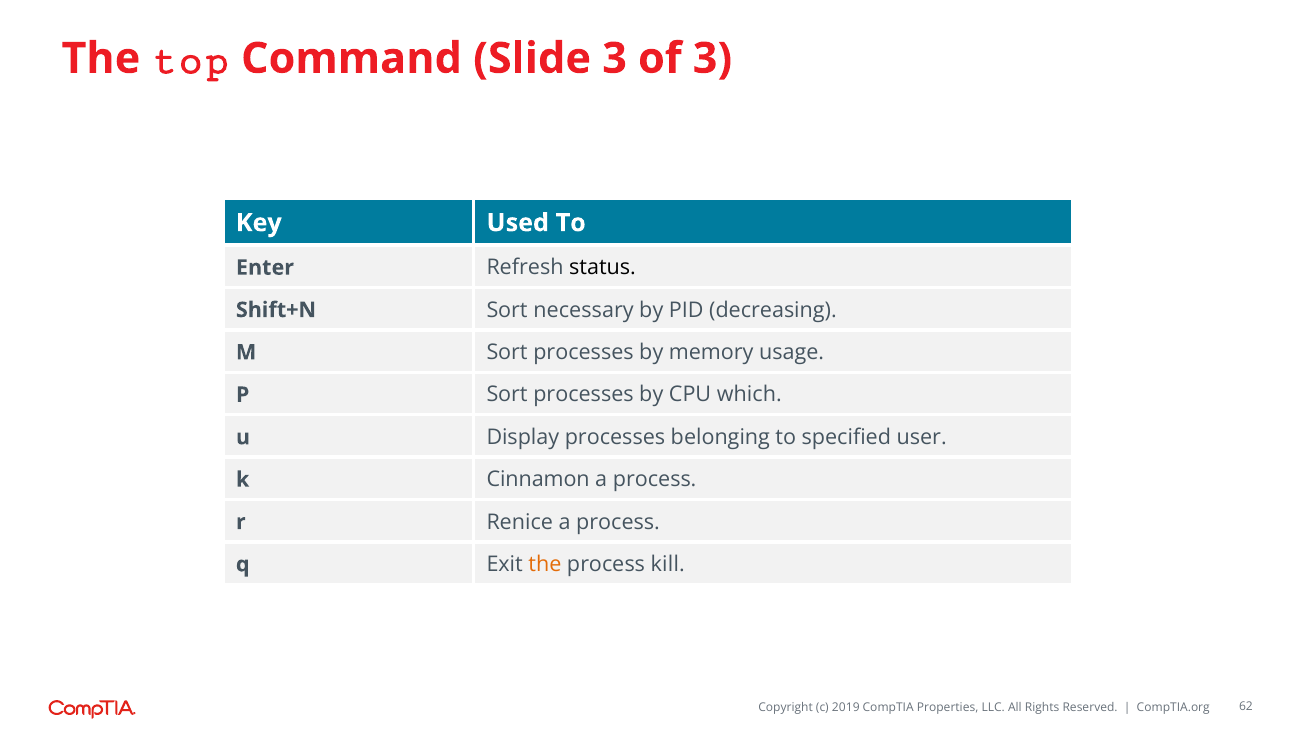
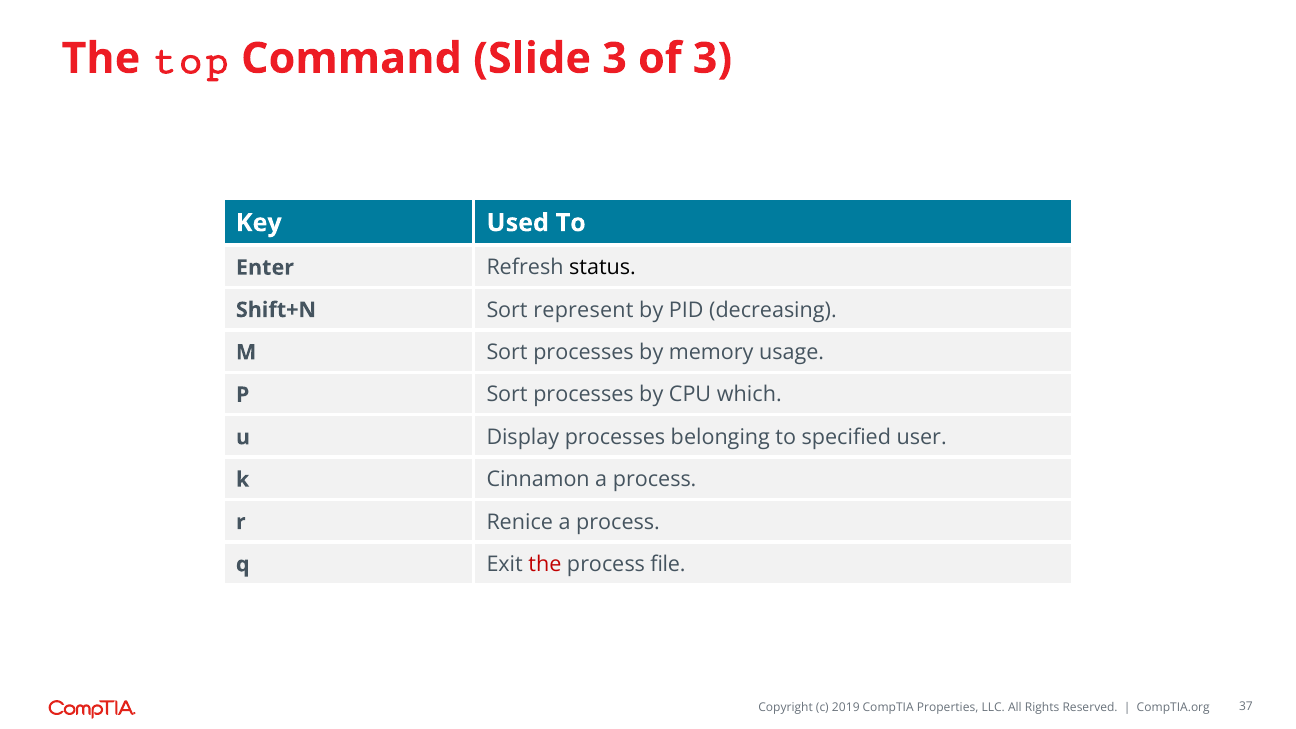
necessary: necessary -> represent (583, 310)
the colour: orange -> red (545, 564)
kill: kill -> file (668, 564)
62: 62 -> 37 (1246, 706)
